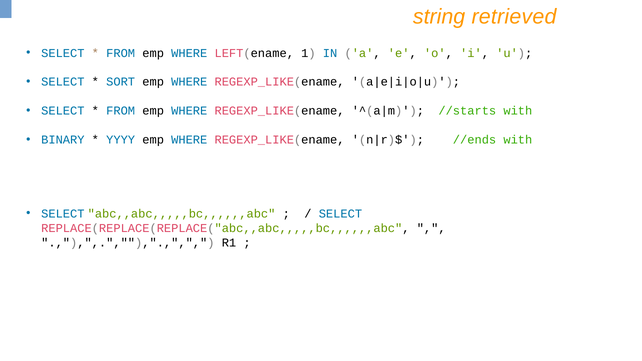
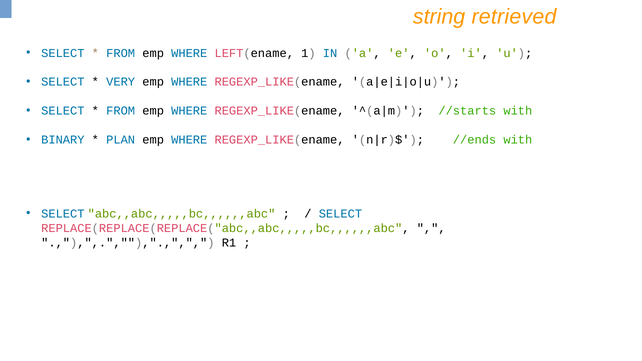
SORT: SORT -> VERY (121, 82)
YYYY: YYYY -> PLAN (121, 140)
